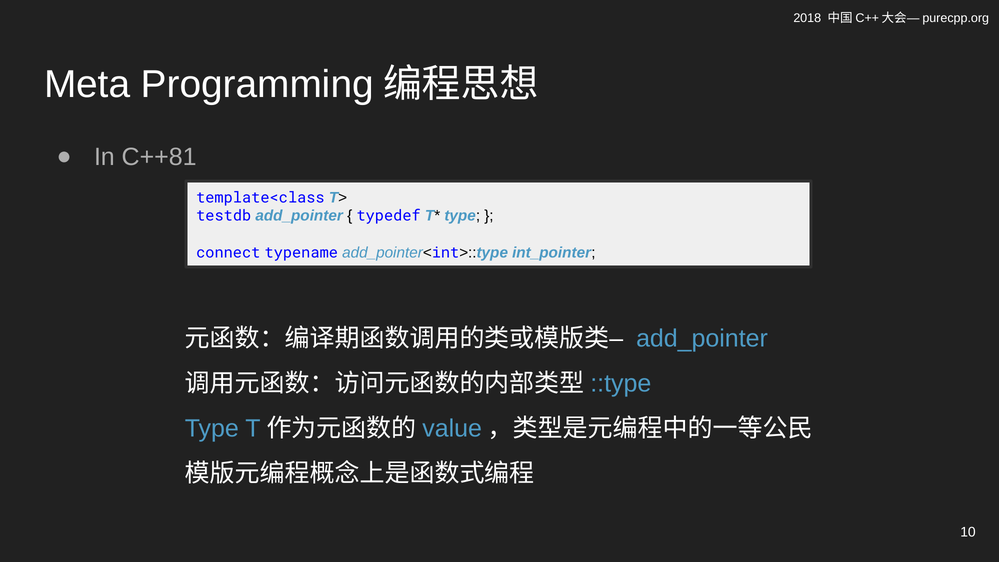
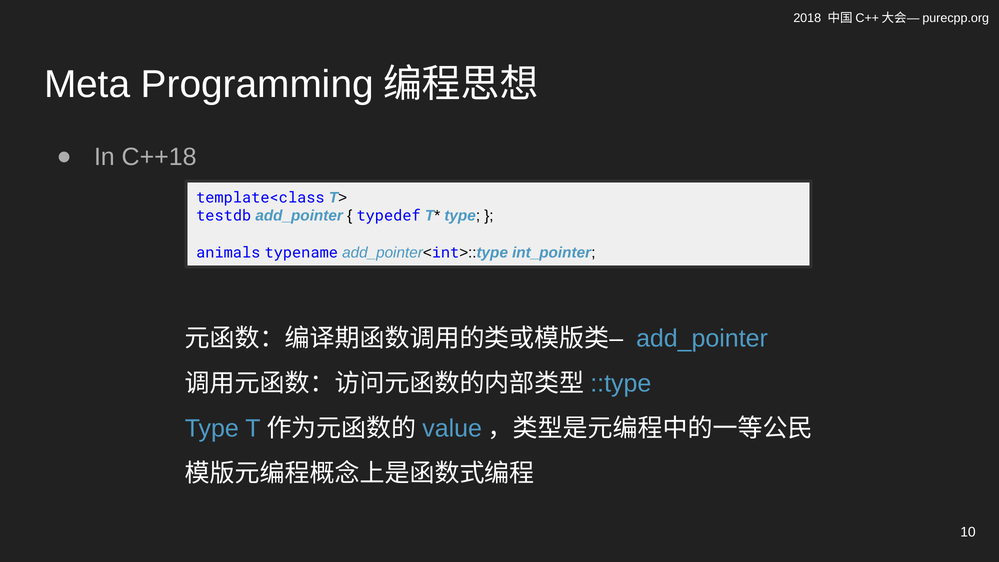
C++81: C++81 -> C++18 (159, 157)
connect: connect -> animals (228, 253)
